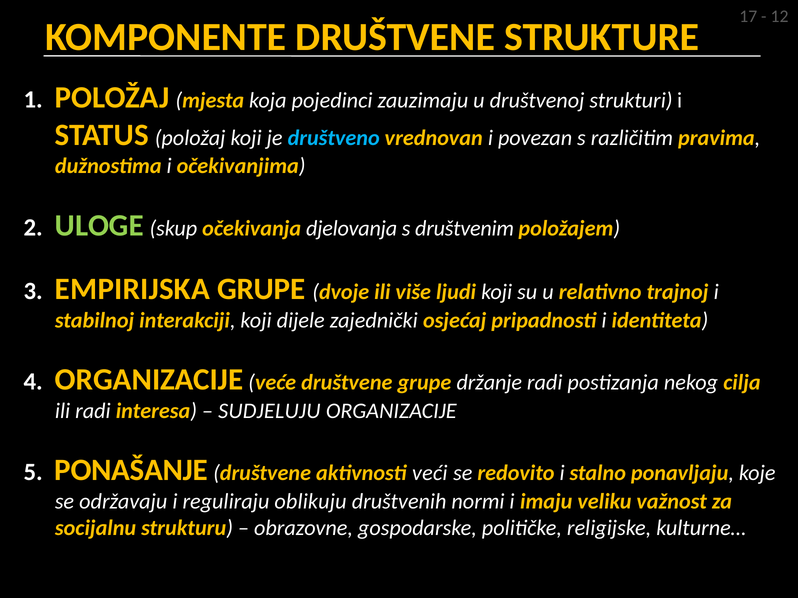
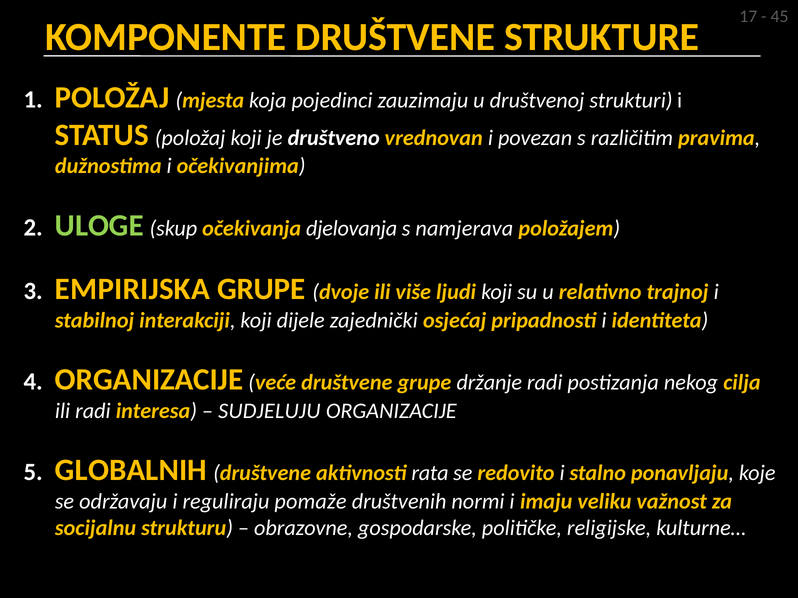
12: 12 -> 45 (780, 16)
društveno colour: light blue -> white (334, 138)
društvenim: društvenim -> namjerava (464, 228)
PONAŠANJE: PONAŠANJE -> GLOBALNIH (131, 470)
veći: veći -> rata (430, 473)
oblikuju: oblikuju -> pomaže (311, 502)
